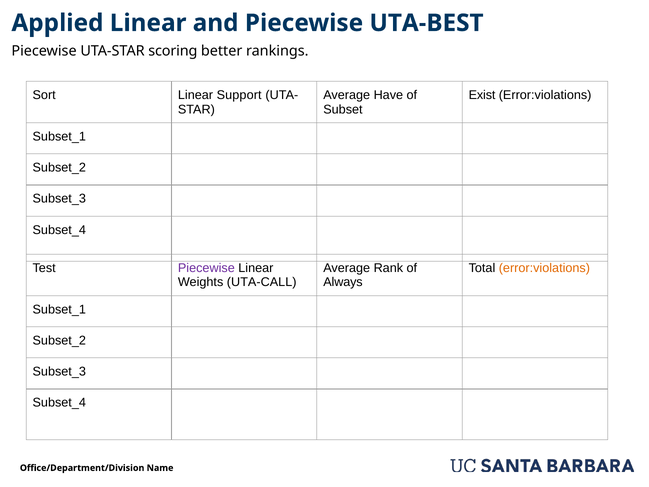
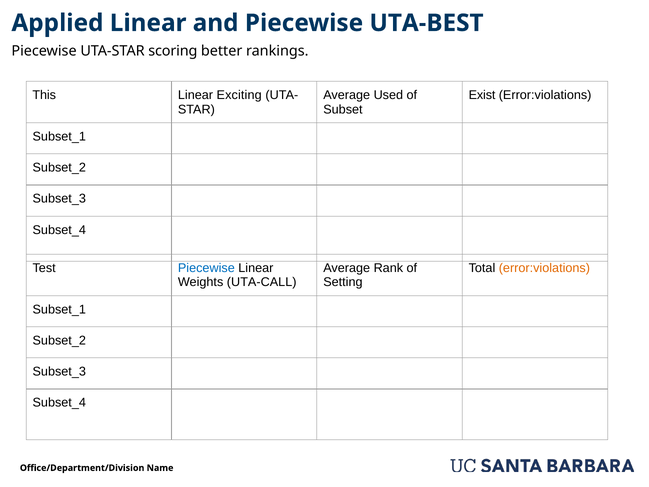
Sort: Sort -> This (44, 95)
Support: Support -> Exciting (239, 95)
Have: Have -> Used (388, 95)
Piecewise colour: purple -> blue (206, 268)
Always: Always -> Setting (343, 282)
